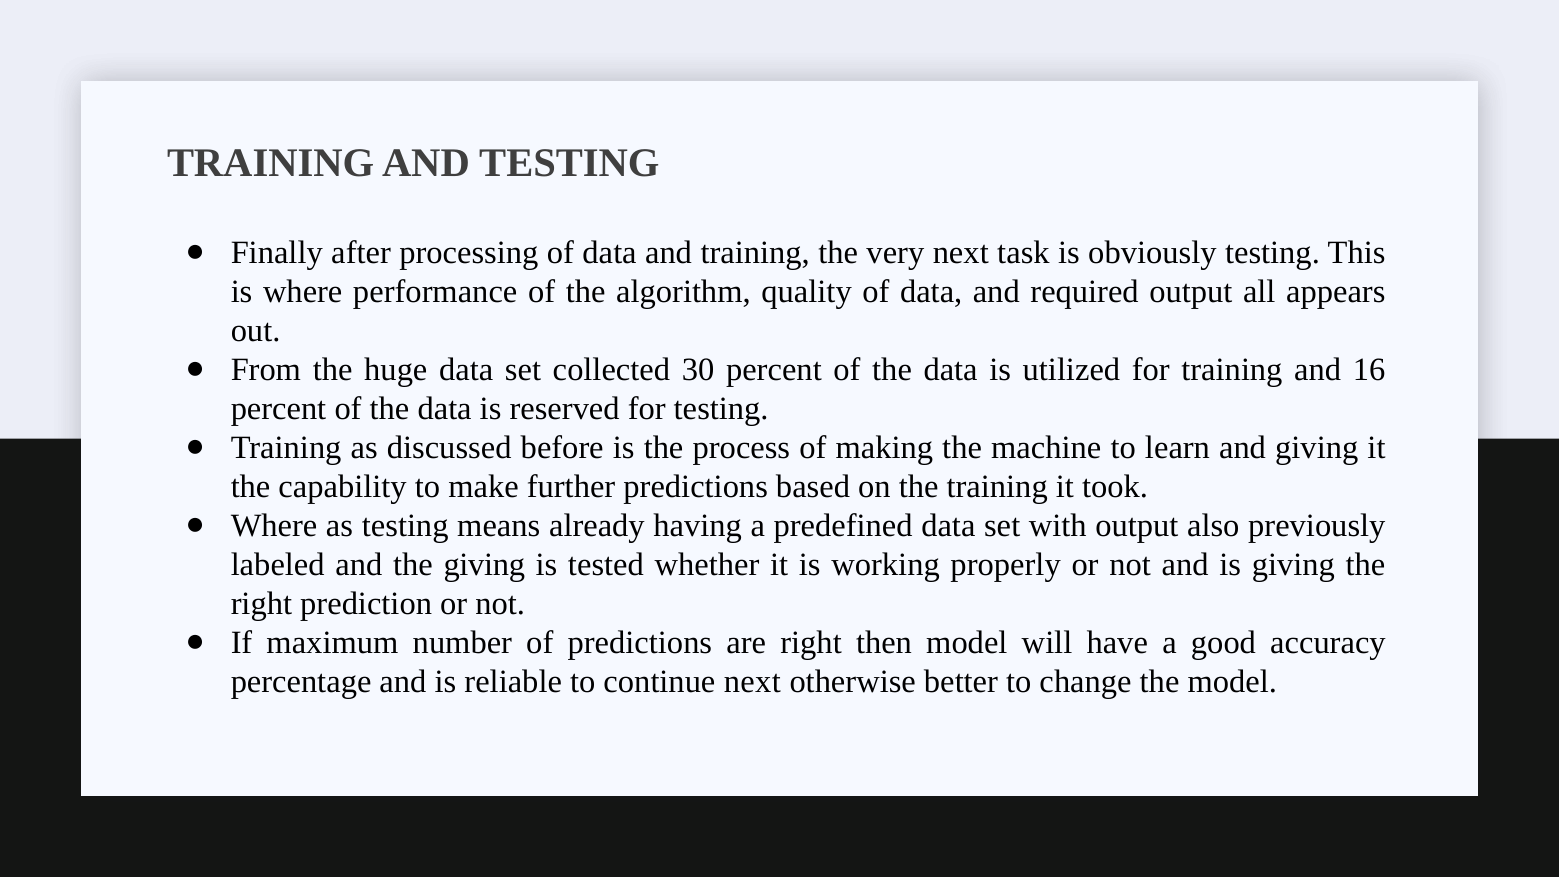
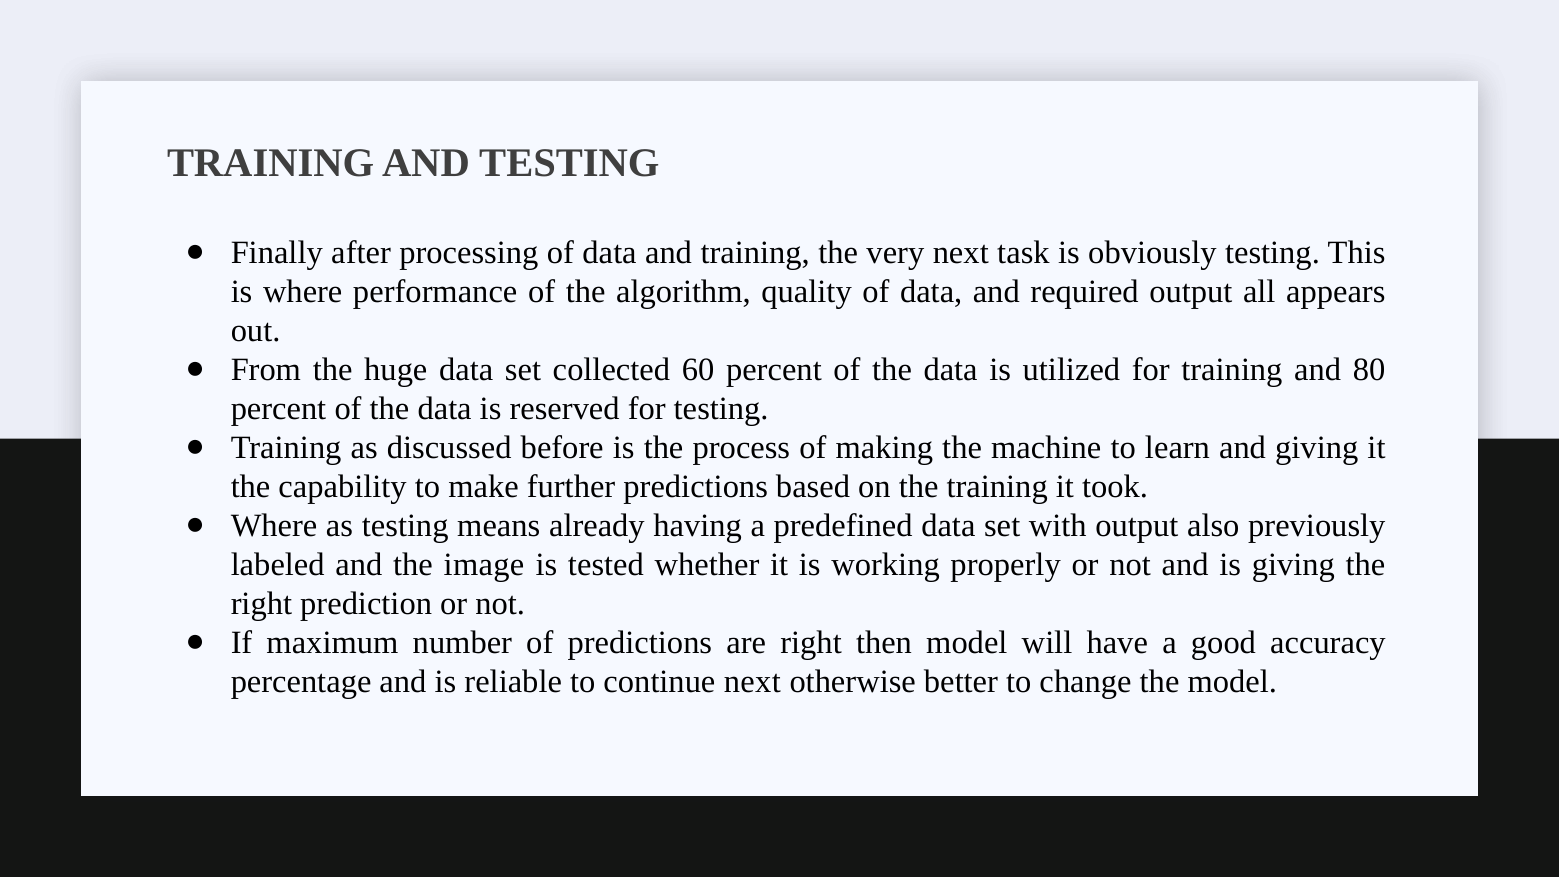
30: 30 -> 60 (698, 370)
16: 16 -> 80 (1369, 370)
the giving: giving -> image (484, 565)
